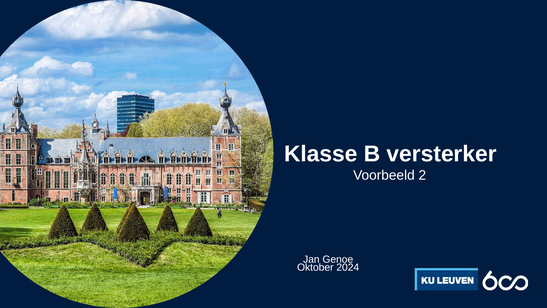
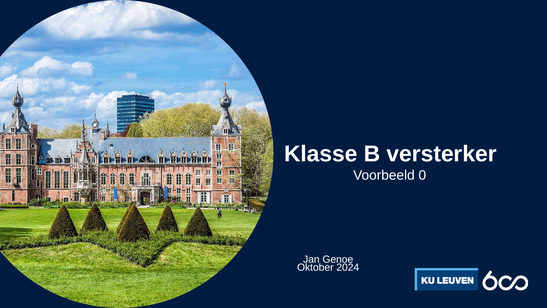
2: 2 -> 0 (422, 175)
